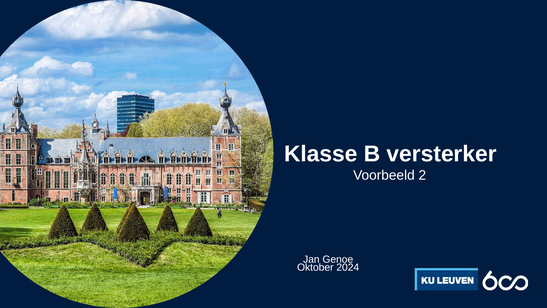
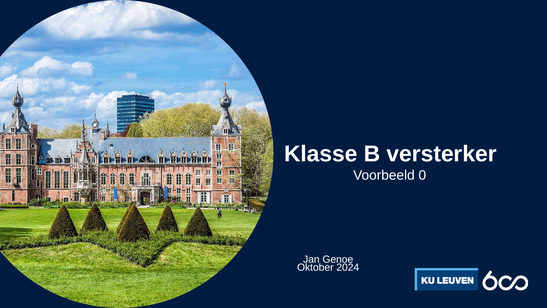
2: 2 -> 0 (422, 175)
